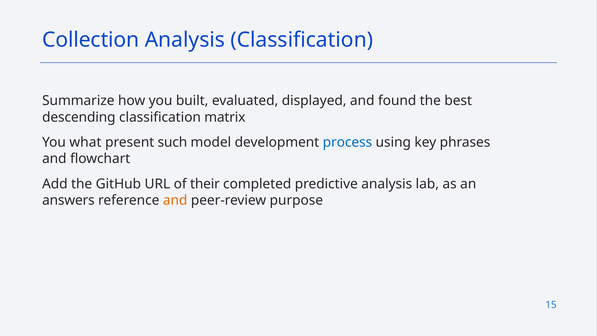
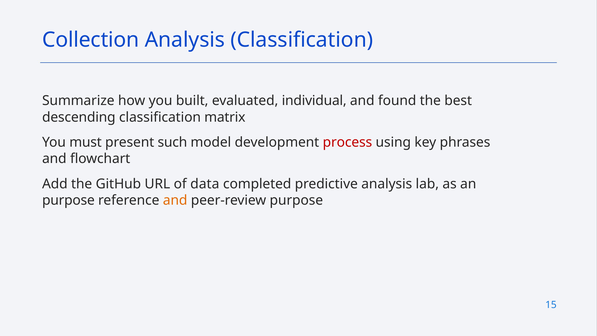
displayed: displayed -> individual (314, 101)
what: what -> must (86, 142)
process colour: blue -> red (347, 142)
their: their -> data (205, 184)
answers: answers -> purpose (68, 200)
